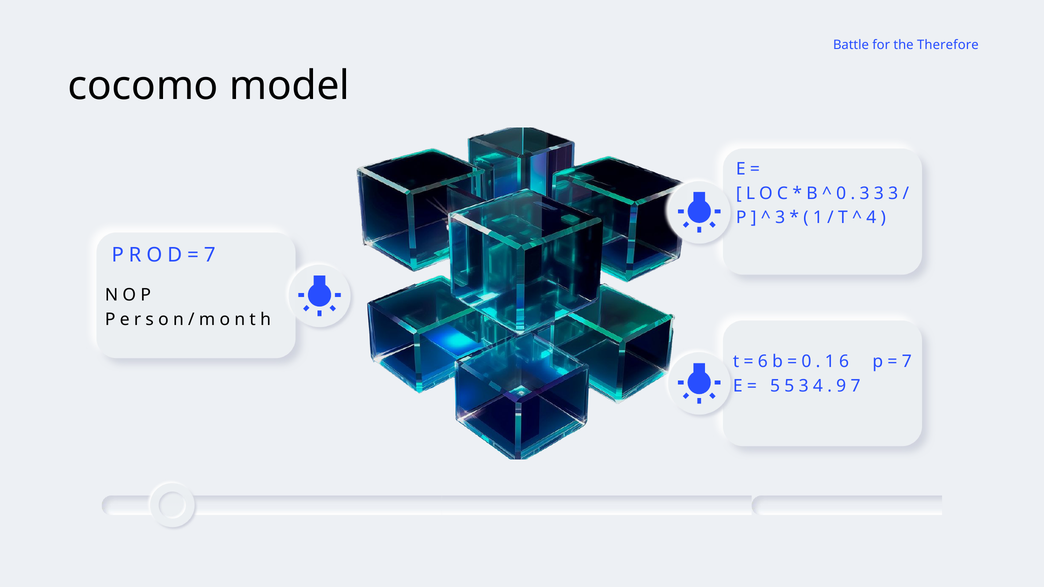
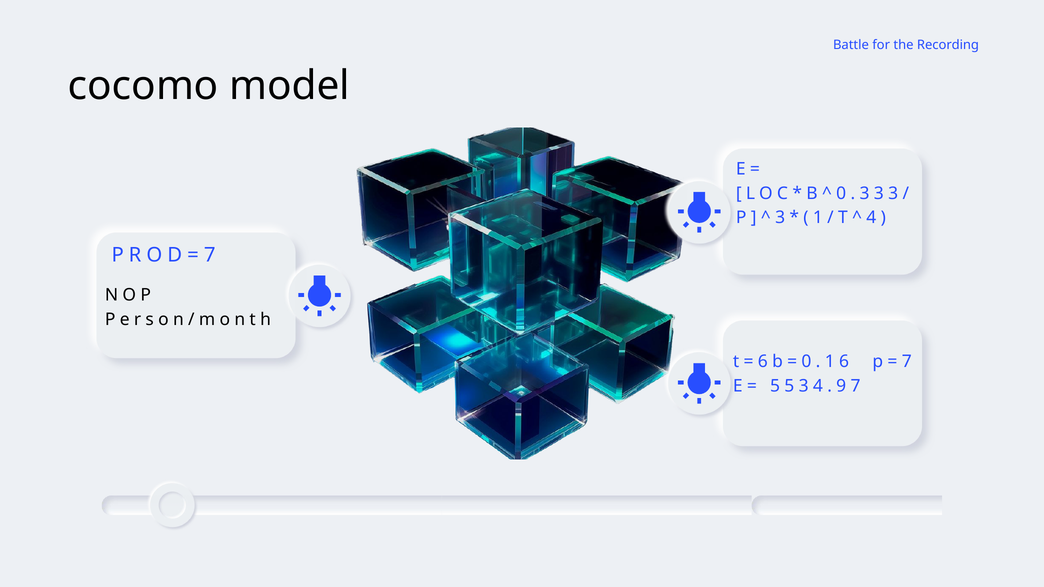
Therefore: Therefore -> Recording (948, 45)
